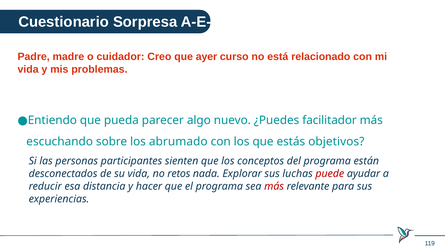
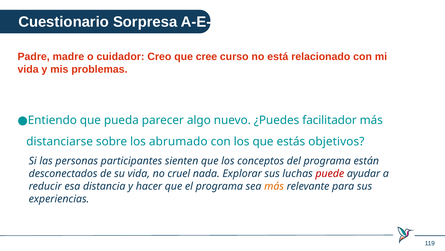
ayer: ayer -> cree (206, 57)
escuchando: escuchando -> distanciarse (60, 141)
retos: retos -> cruel (179, 173)
más colour: red -> orange (274, 186)
